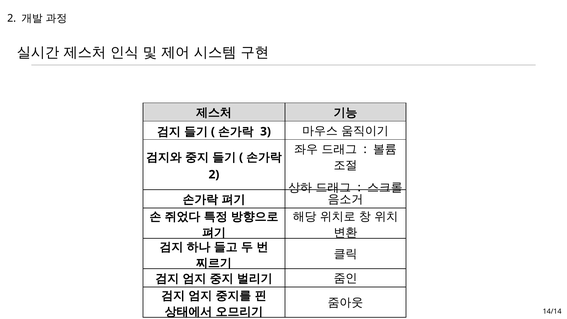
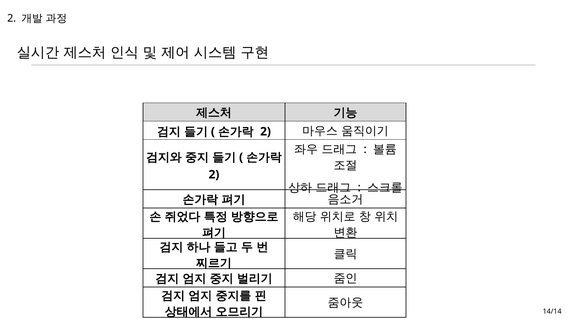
3: 3 -> 2 (266, 132)
